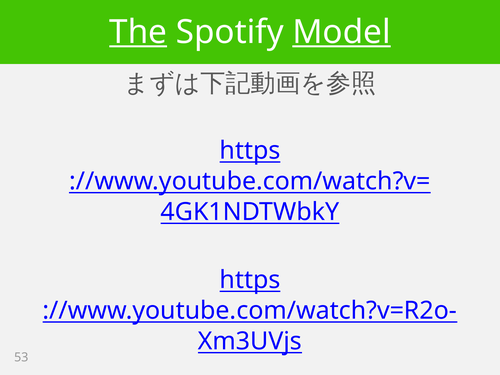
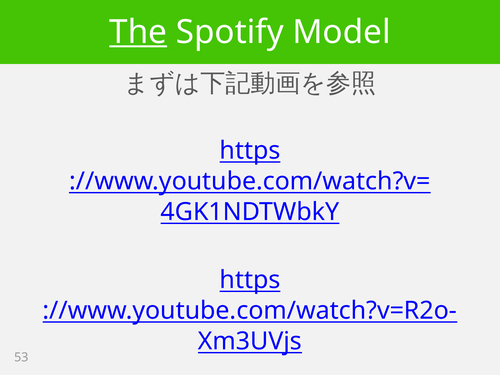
Model underline: present -> none (342, 32)
